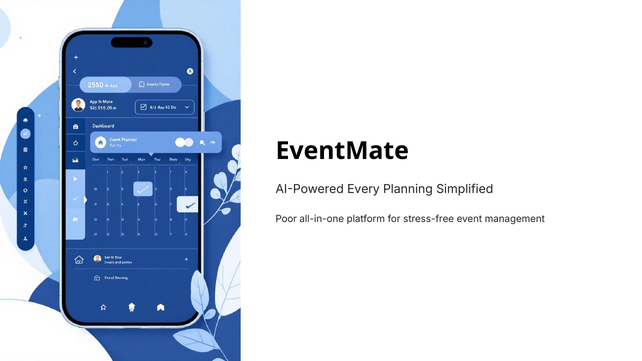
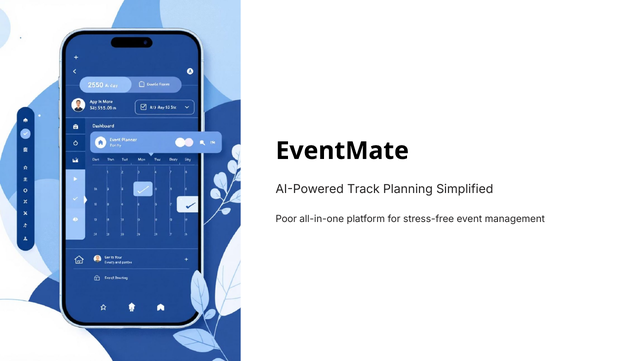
Every: Every -> Track (363, 189)
